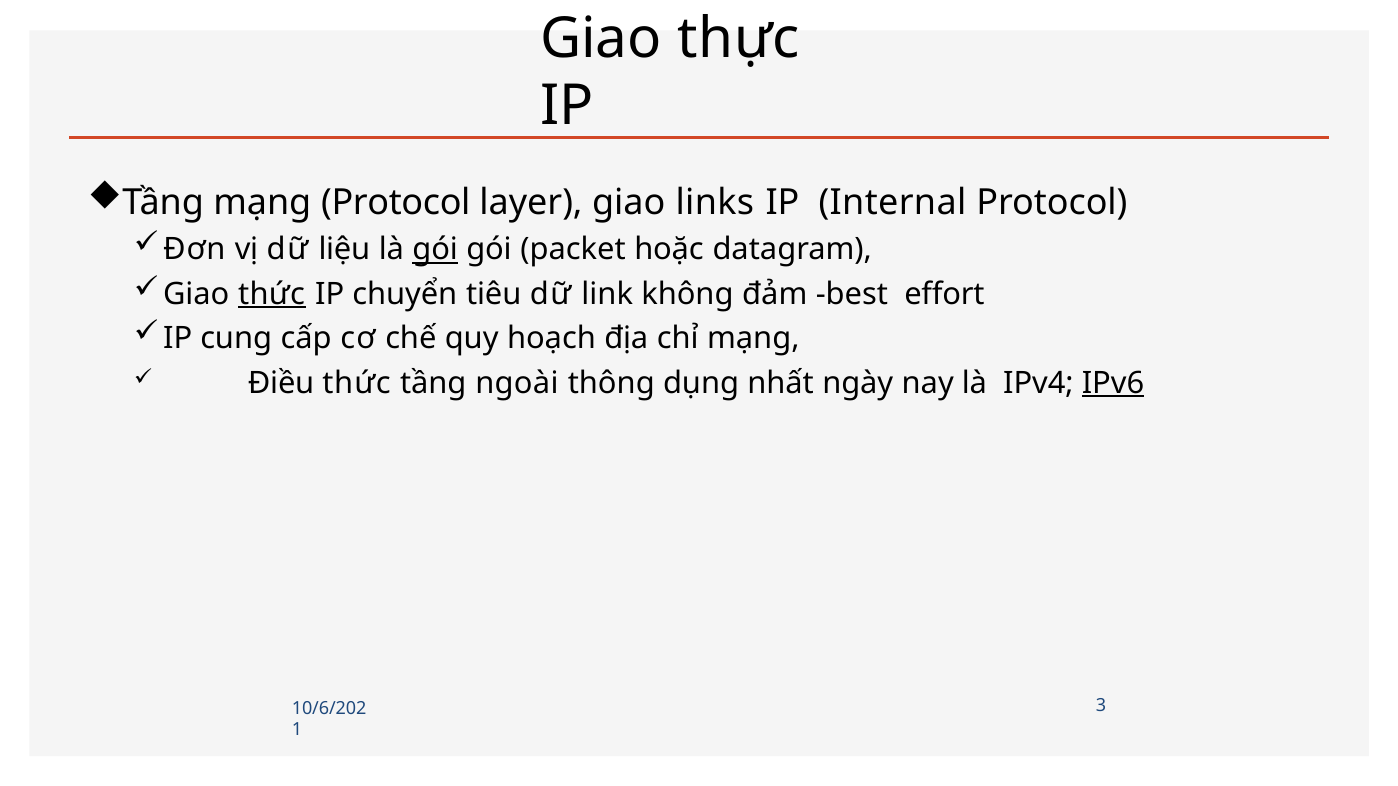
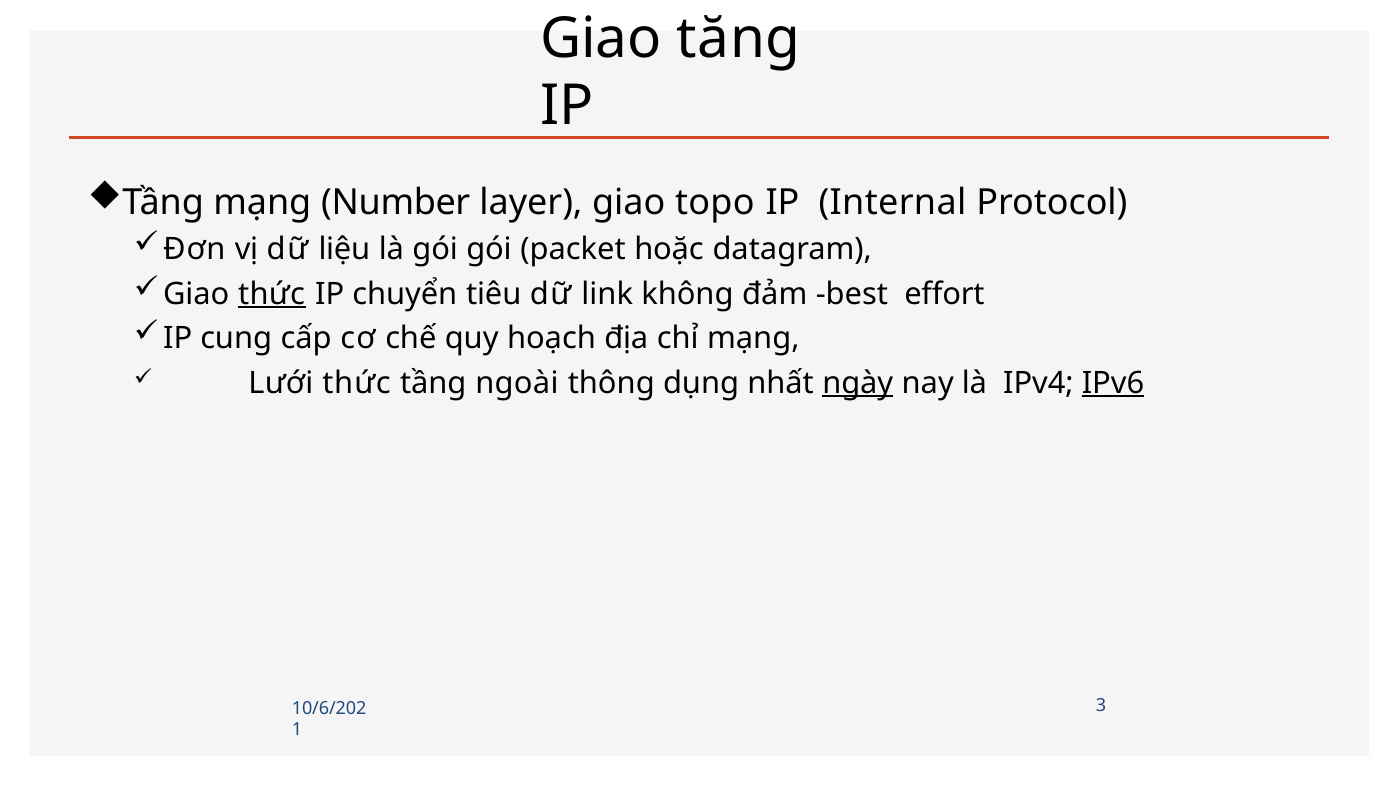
thực: thực -> tăng (739, 38)
mạng Protocol: Protocol -> Number (396, 202)
links: links -> topo (715, 202)
gói underline: present -> none (435, 250)
Điều: Điều -> Lưới (281, 383)
ngày underline: none -> present (858, 383)
